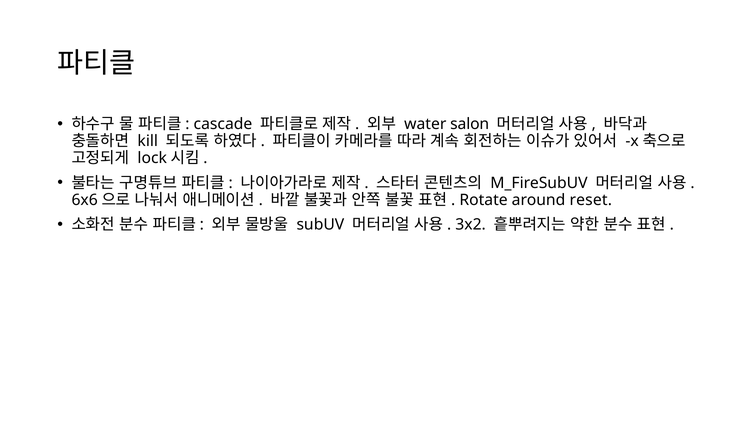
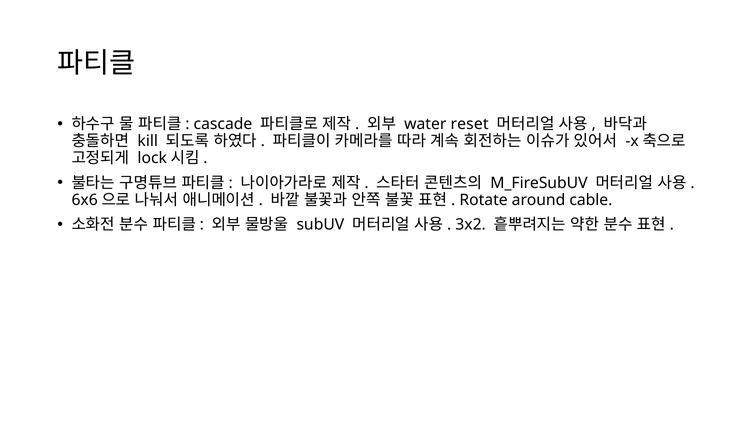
salon: salon -> reset (470, 124)
reset: reset -> cable (591, 200)
